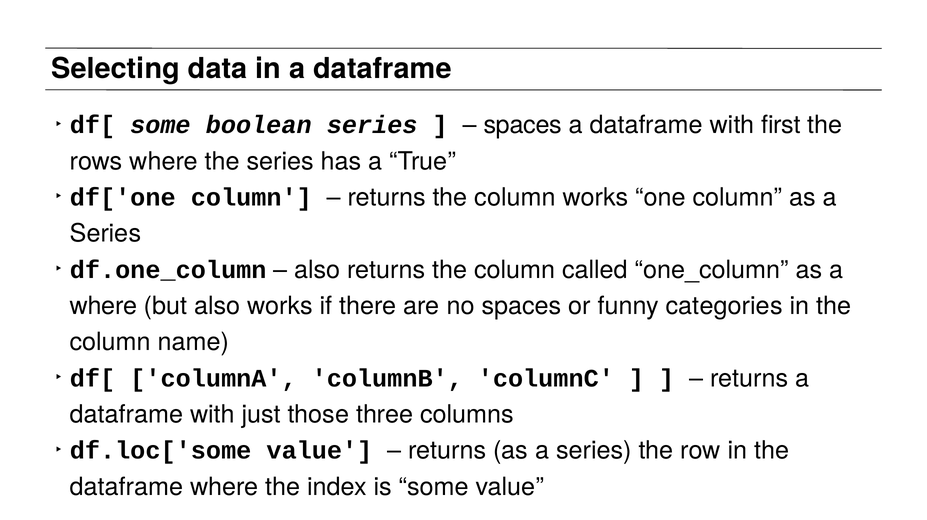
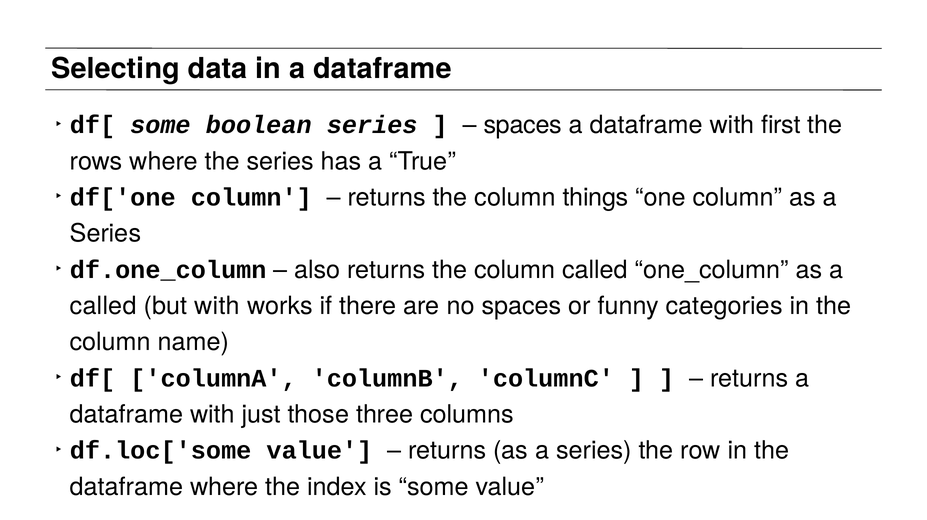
column works: works -> things (596, 198)
where: where -> called (103, 306)
but also: also -> with (217, 306)
